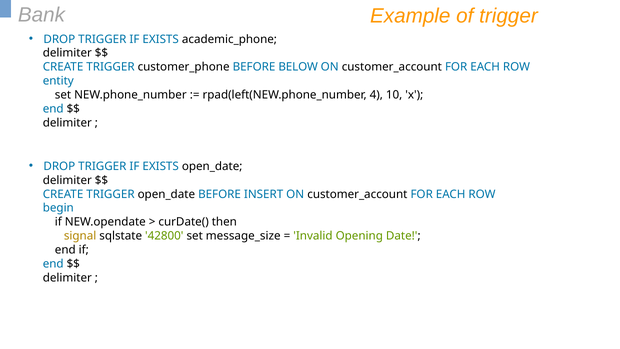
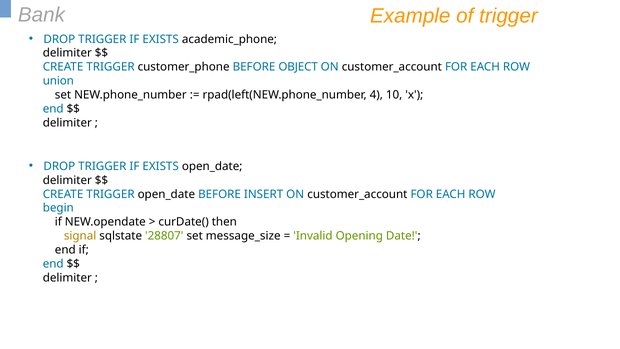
BELOW: BELOW -> OBJECT (298, 67)
entity: entity -> union (58, 81)
42800: 42800 -> 28807 (164, 236)
